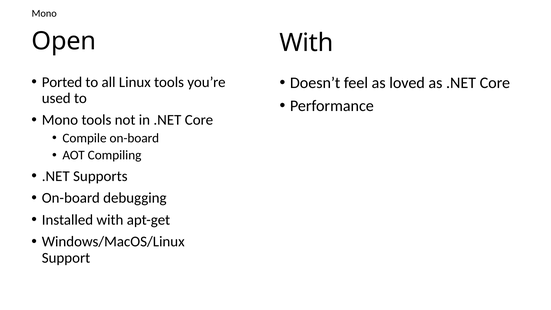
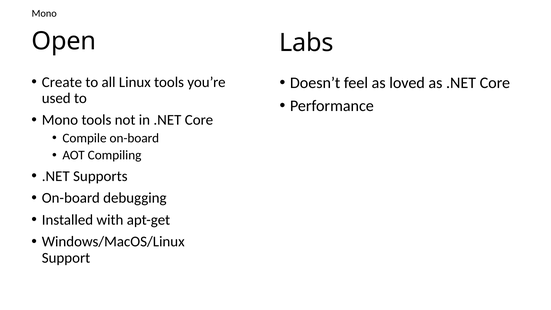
With: With -> Labs (306, 43)
Ported: Ported -> Create (62, 82)
